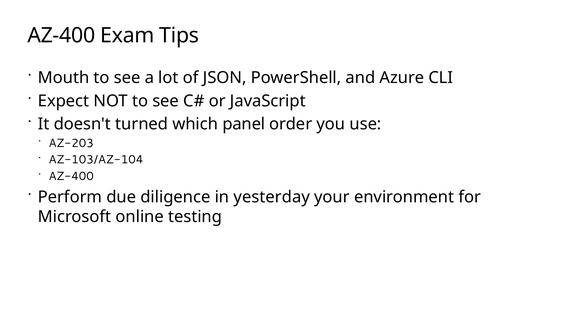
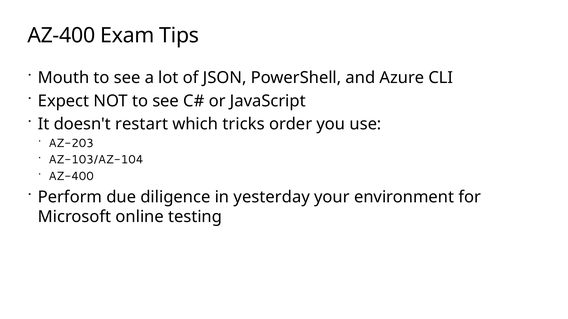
turned: turned -> restart (142, 124)
panel: panel -> tricks (244, 124)
